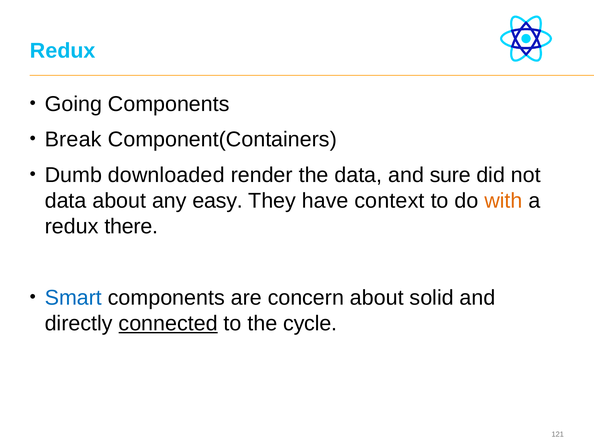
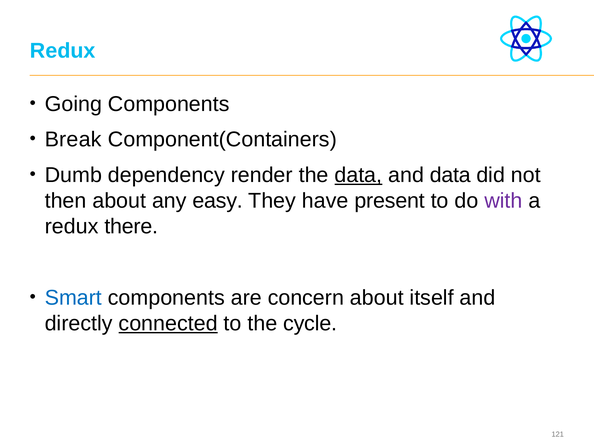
downloaded: downloaded -> dependency (166, 175)
data underline: none -> present (358, 175)
and sure: sure -> data (450, 175)
data: data -> then (66, 201)
context: context -> present (390, 201)
with colour: orange -> purple (503, 201)
solid: solid -> itself (432, 298)
